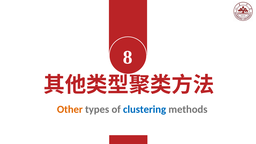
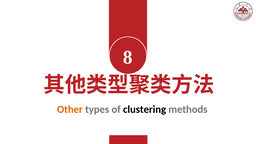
clustering colour: blue -> black (145, 109)
